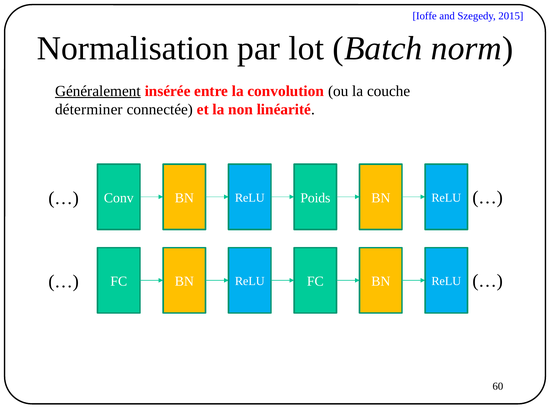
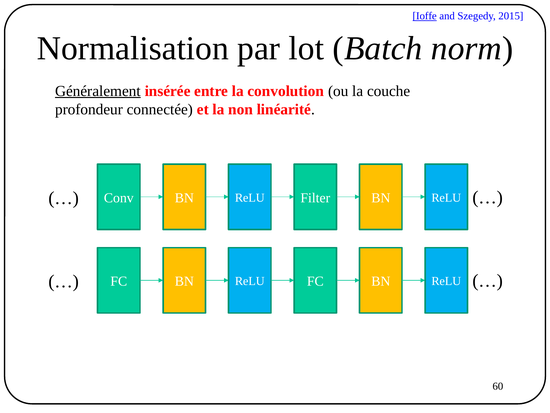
Ioffe underline: none -> present (425, 16)
déterminer: déterminer -> profondeur (89, 109)
Poids: Poids -> Filter (315, 198)
